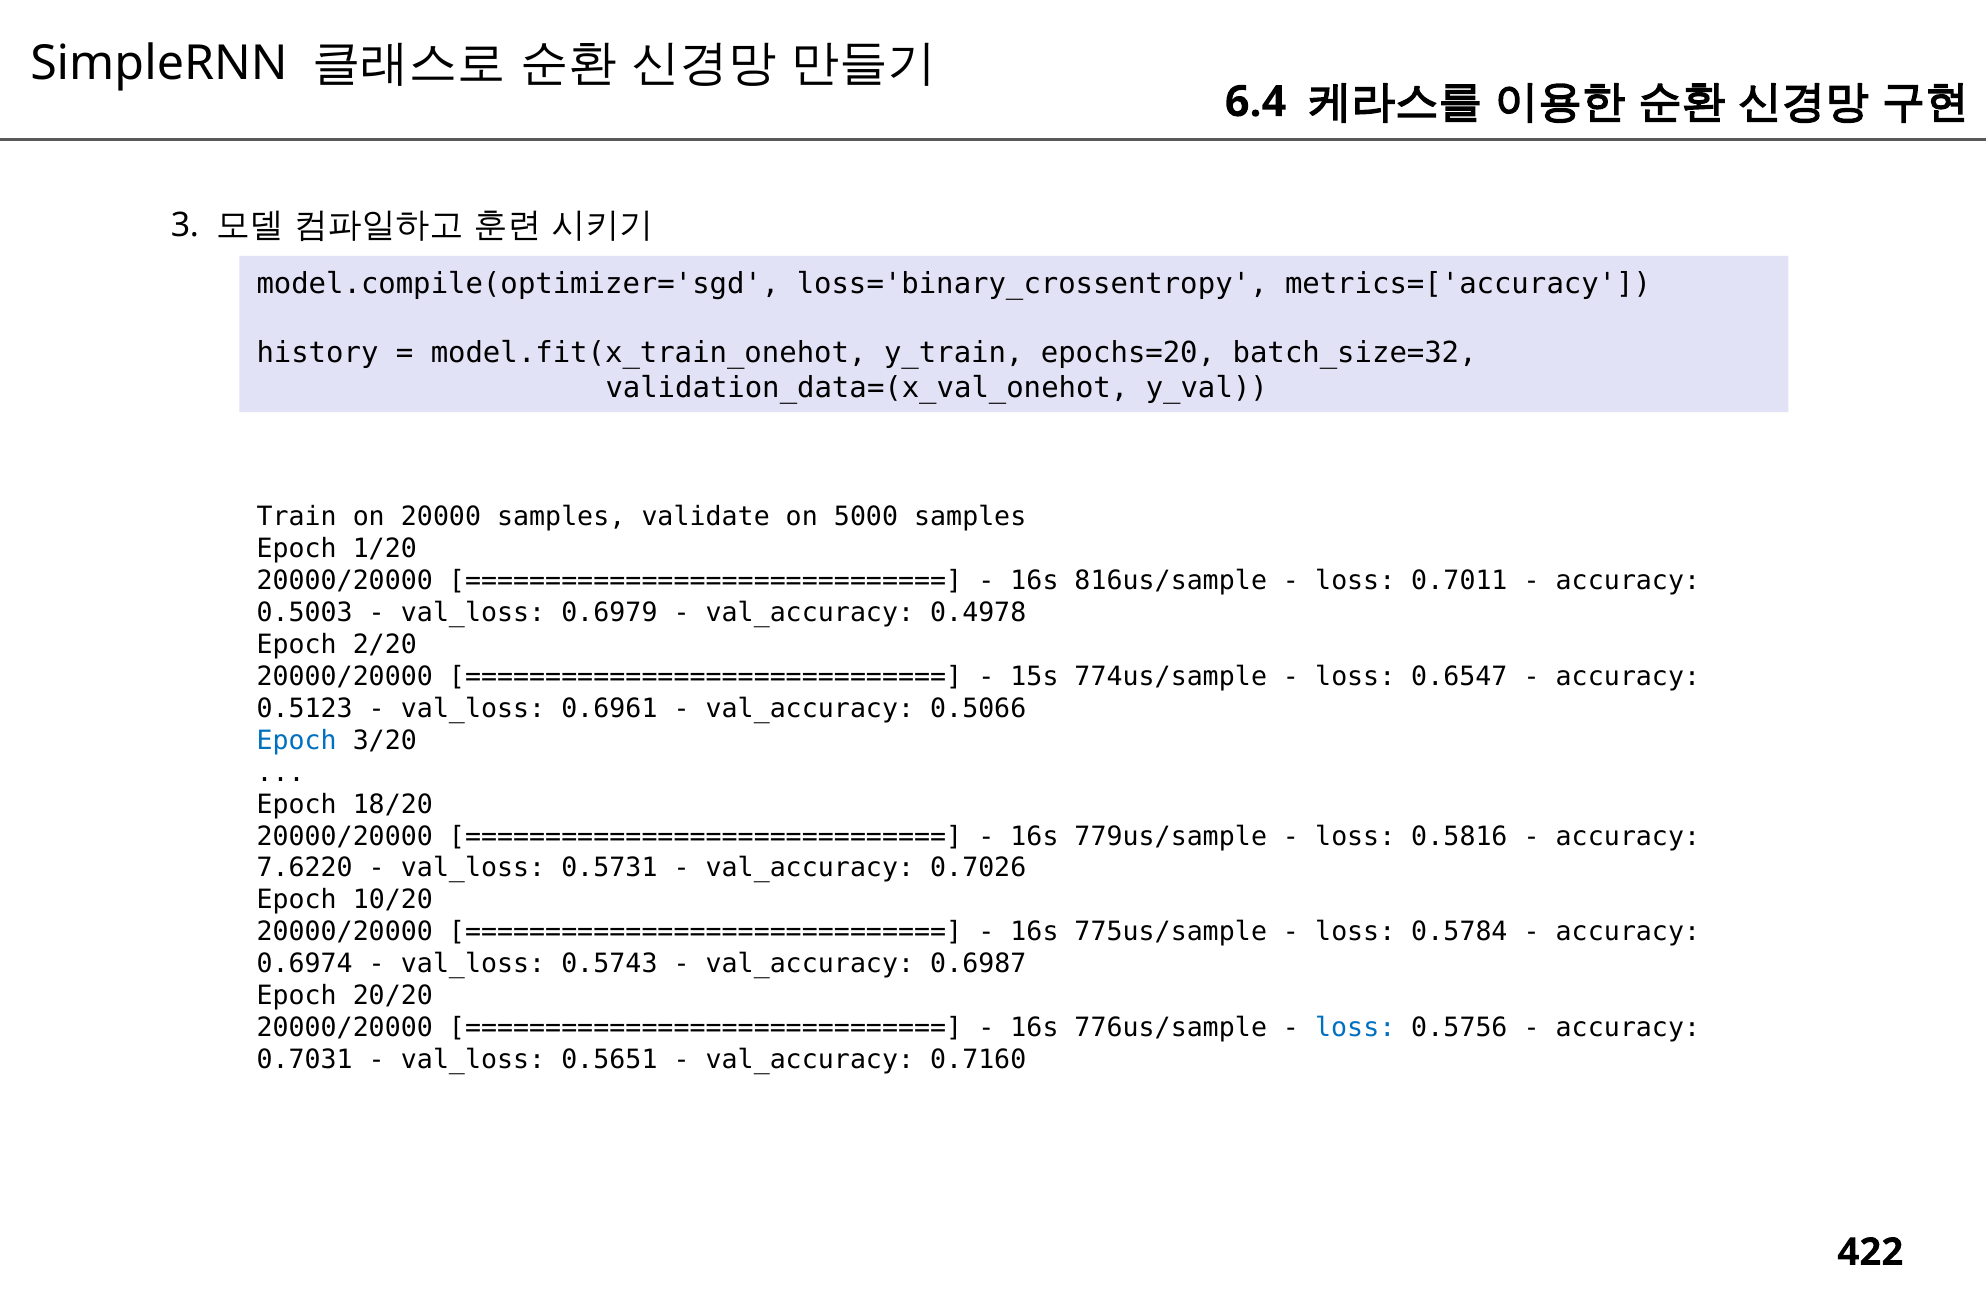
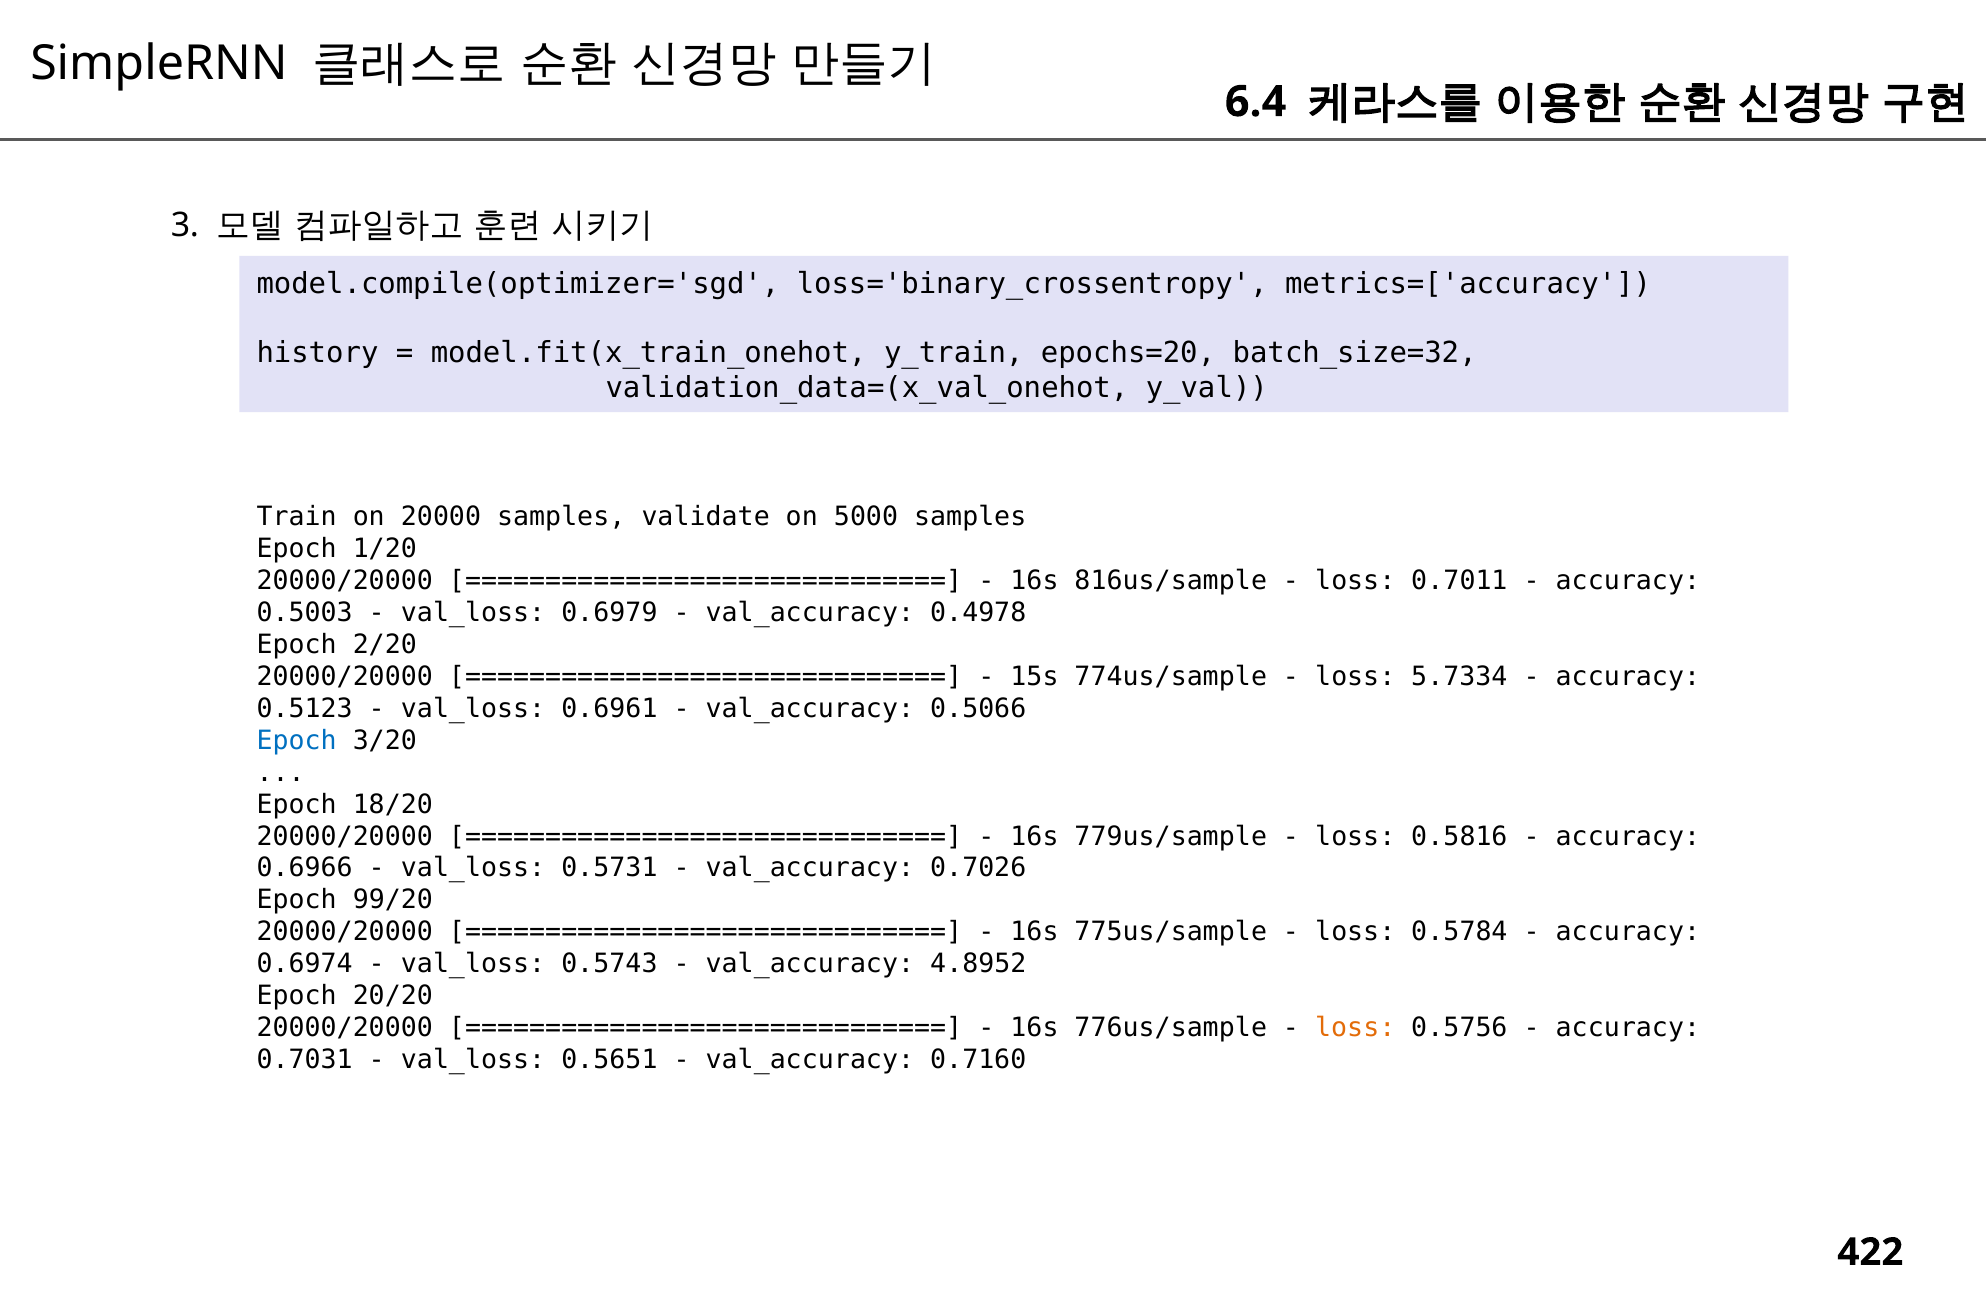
0.6547: 0.6547 -> 5.7334 (1459, 676)
7.6220: 7.6220 -> 0.6966 (305, 868)
10/20: 10/20 -> 99/20 (393, 900)
0.6987: 0.6987 -> 4.8952 (978, 964)
loss colour: blue -> orange (1355, 1027)
